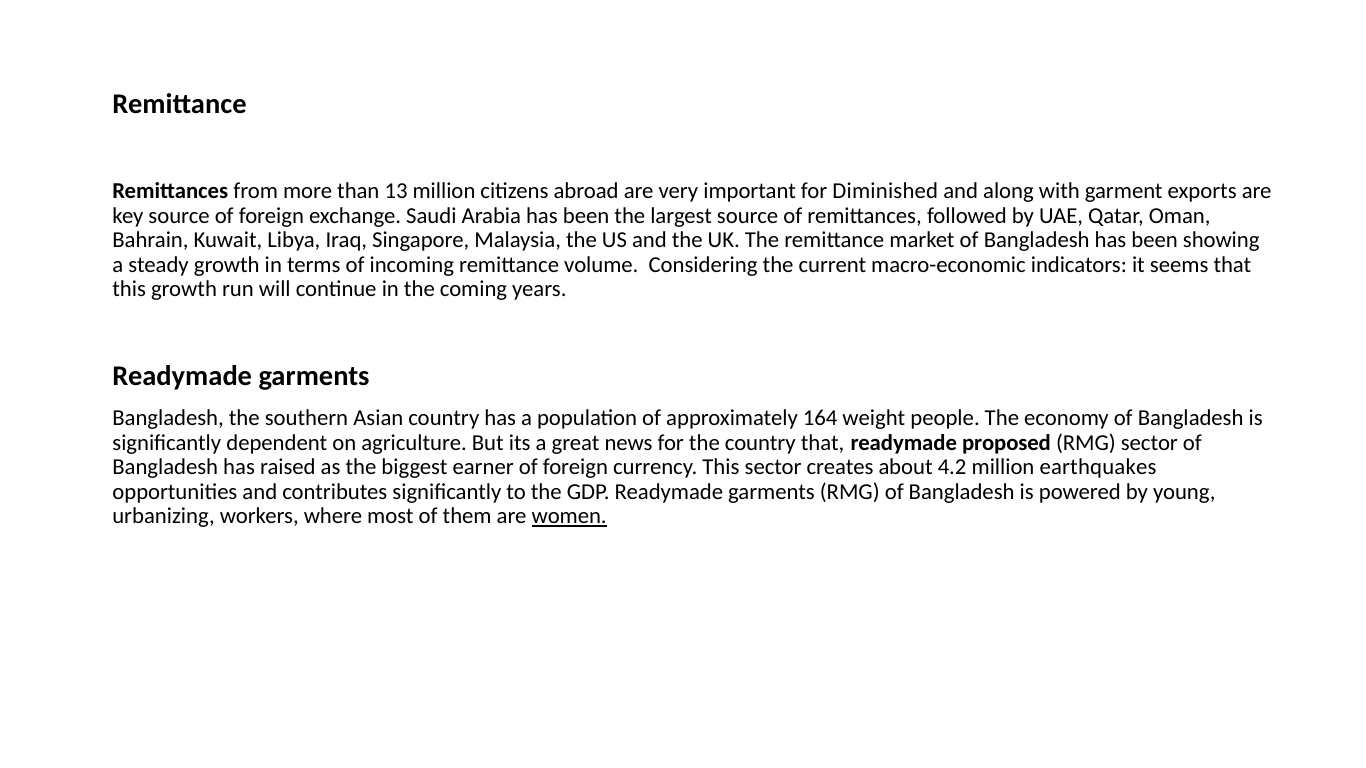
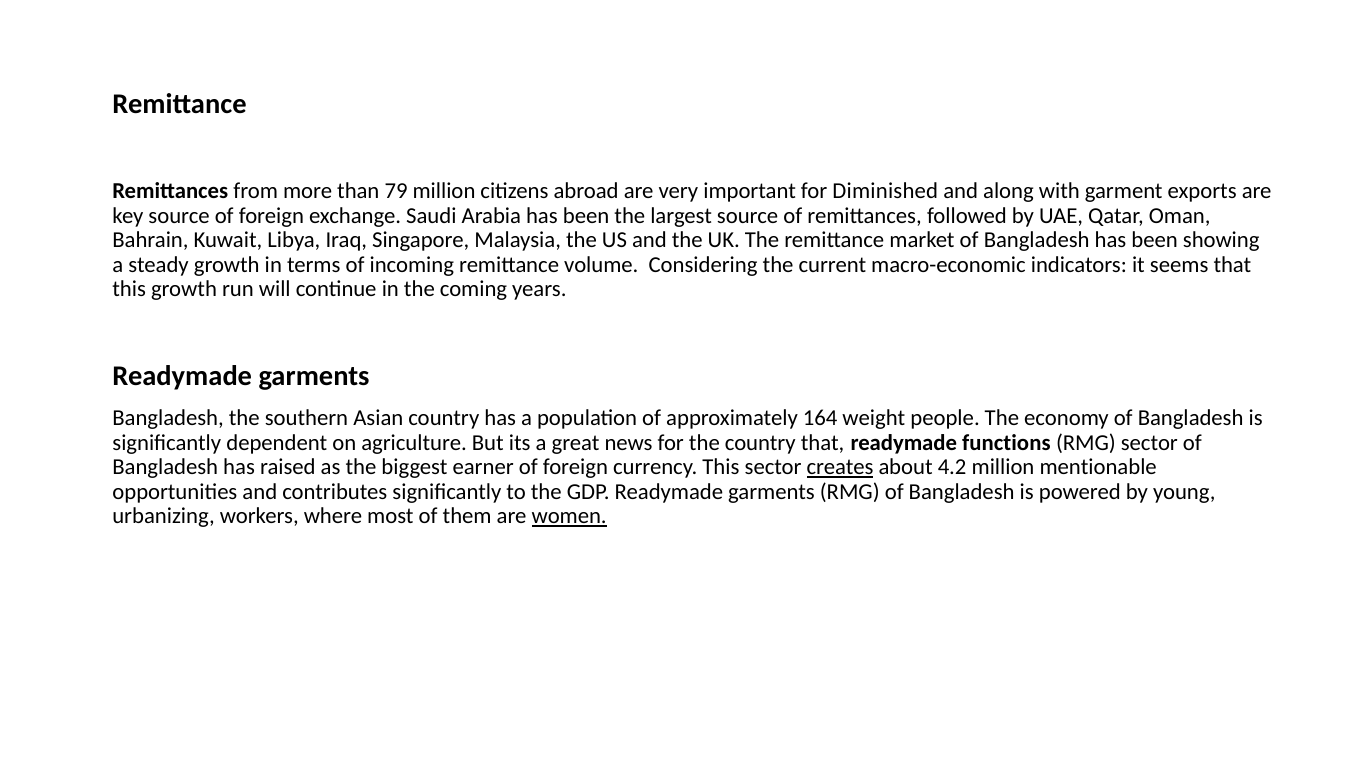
13: 13 -> 79 (396, 191)
proposed: proposed -> functions (1006, 443)
creates underline: none -> present (840, 467)
earthquakes: earthquakes -> mentionable (1098, 467)
